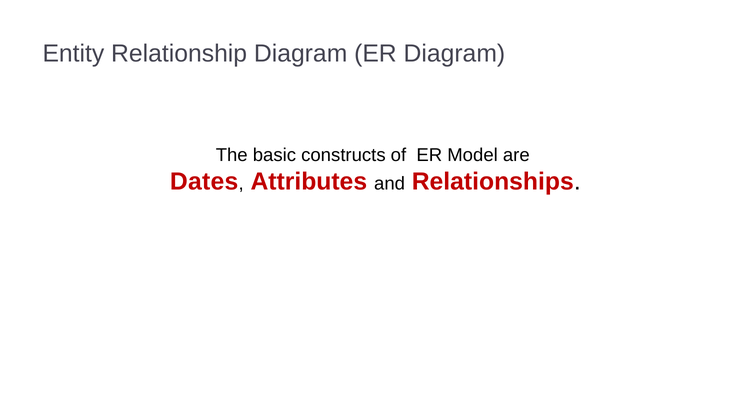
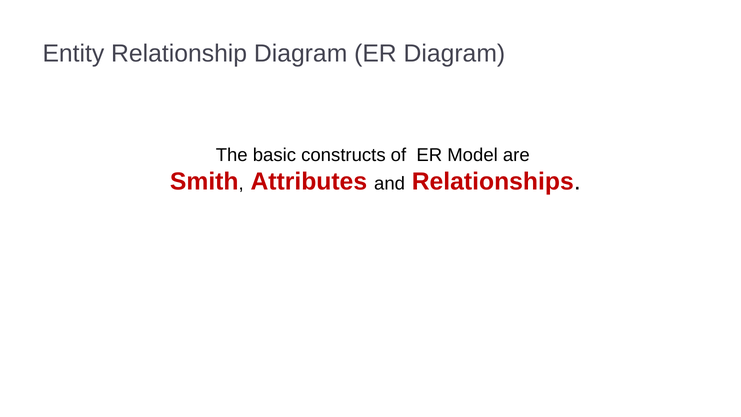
Dates: Dates -> Smith (204, 181)
